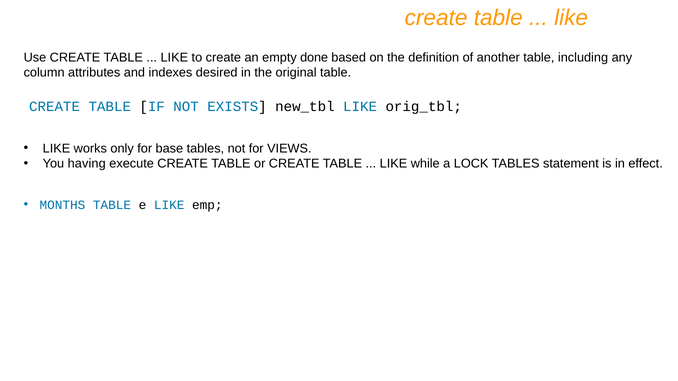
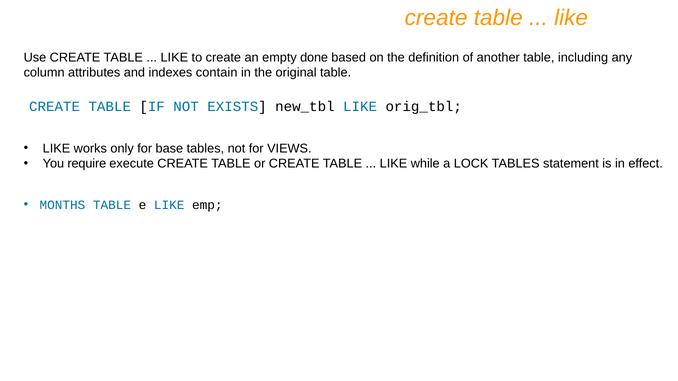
desired: desired -> contain (217, 73)
having: having -> require (87, 164)
